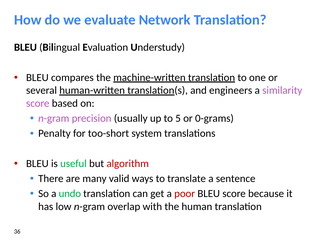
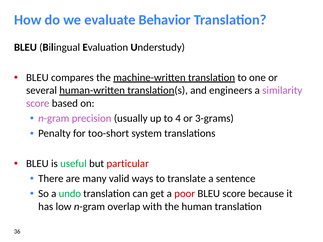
Network: Network -> Behavior (165, 20)
5: 5 -> 4 (178, 118)
0-grams: 0-grams -> 3-grams (214, 118)
algorithm: algorithm -> particular (128, 164)
